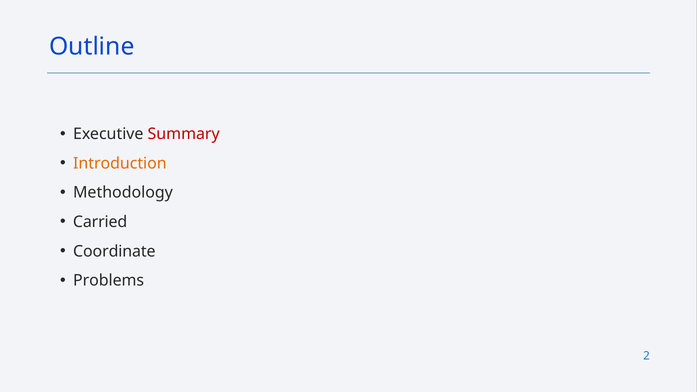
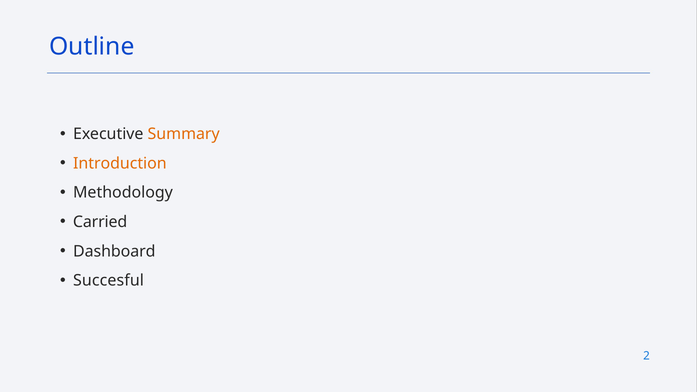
Summary colour: red -> orange (184, 134)
Coordinate: Coordinate -> Dashboard (114, 251)
Problems: Problems -> Succesful (109, 281)
